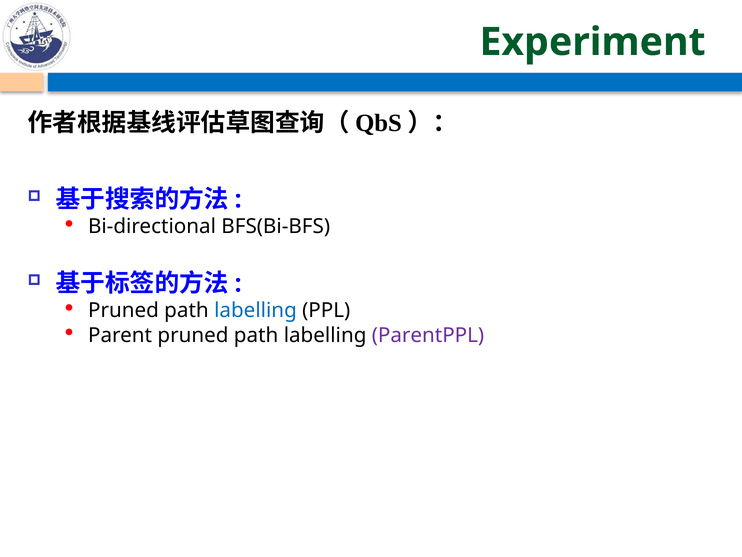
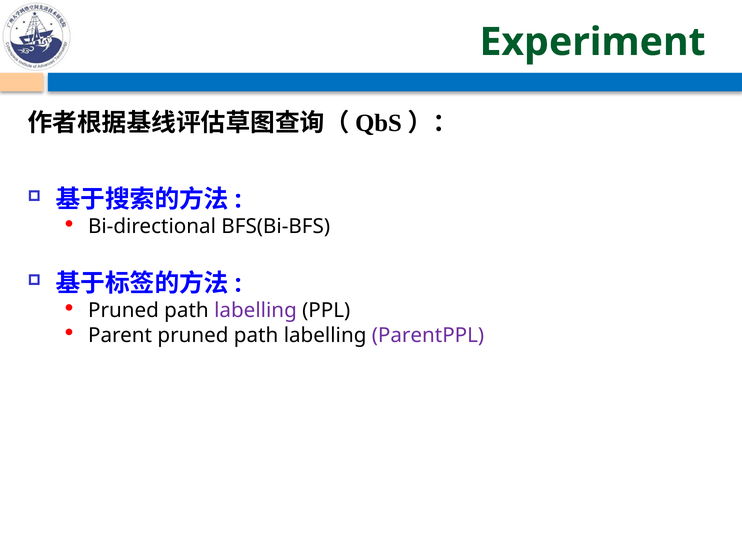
labelling colour: blue -> purple (255, 310)
